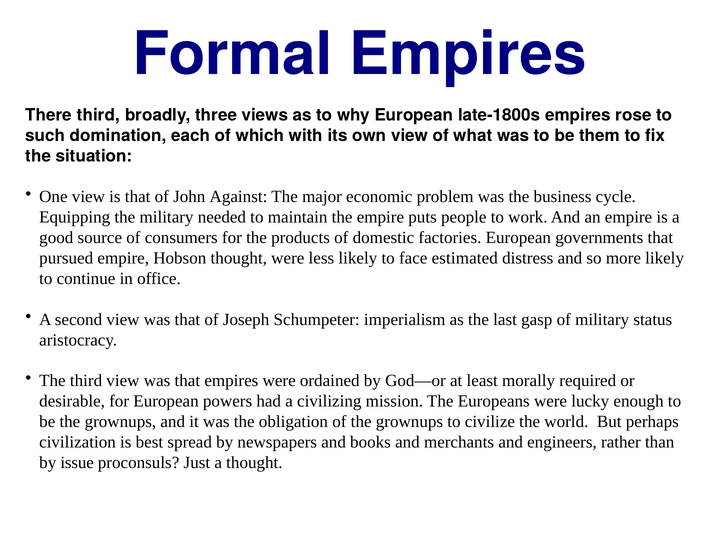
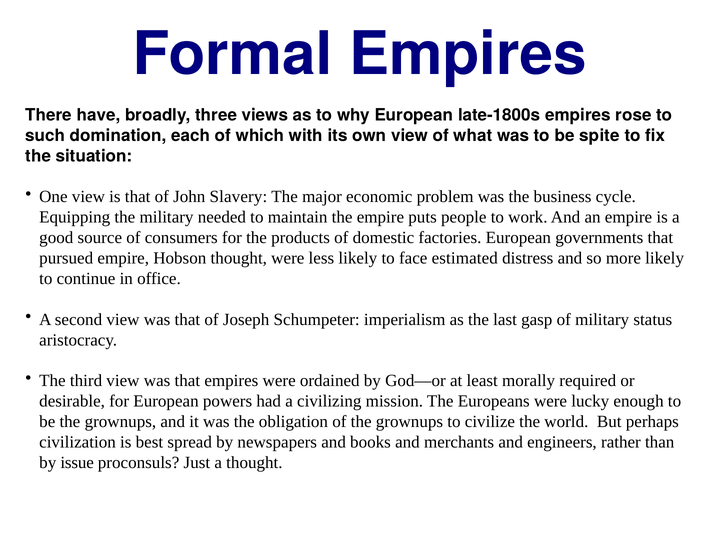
There third: third -> have (98, 115)
them: them -> spite (600, 135)
Against: Against -> Slavery (238, 197)
